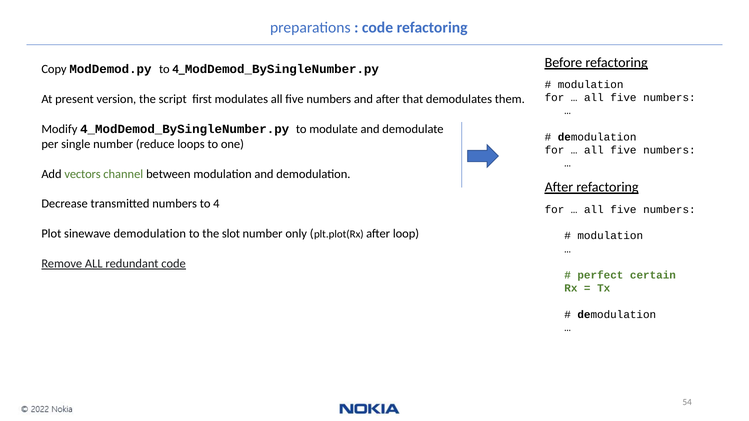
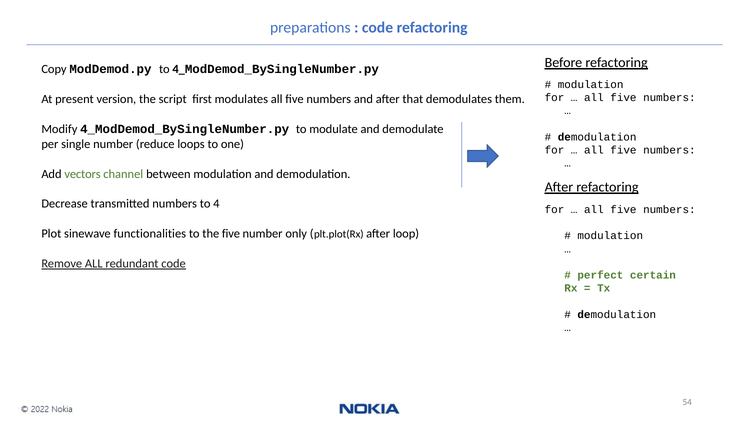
sinewave demodulation: demodulation -> functionalities (150, 234)
the slot: slot -> five (231, 234)
